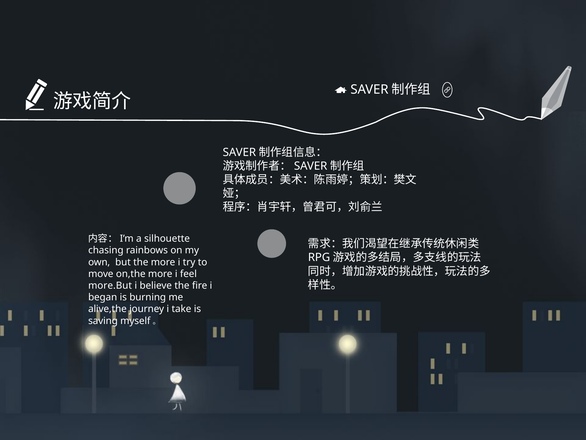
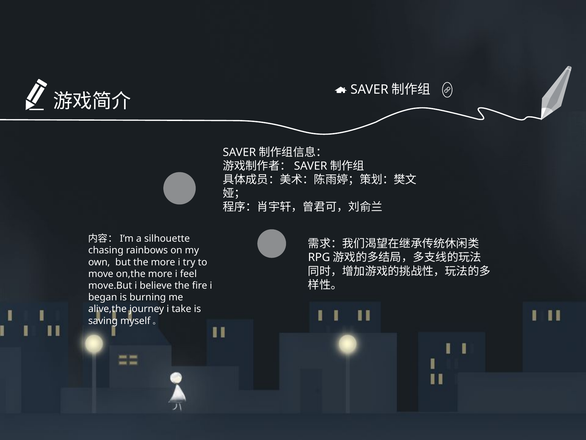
more.But: more.But -> move.But (110, 285)
